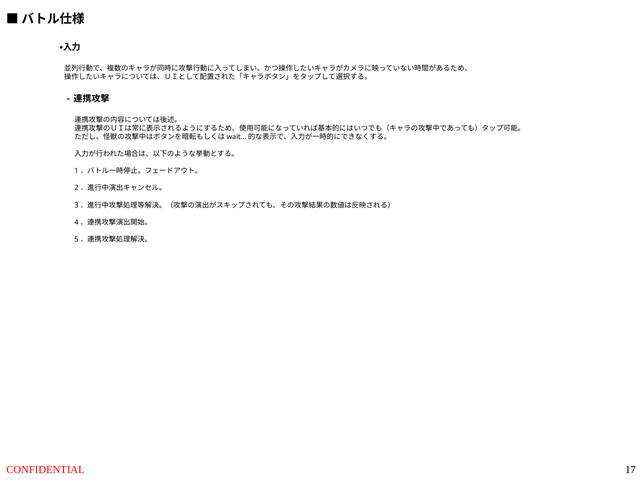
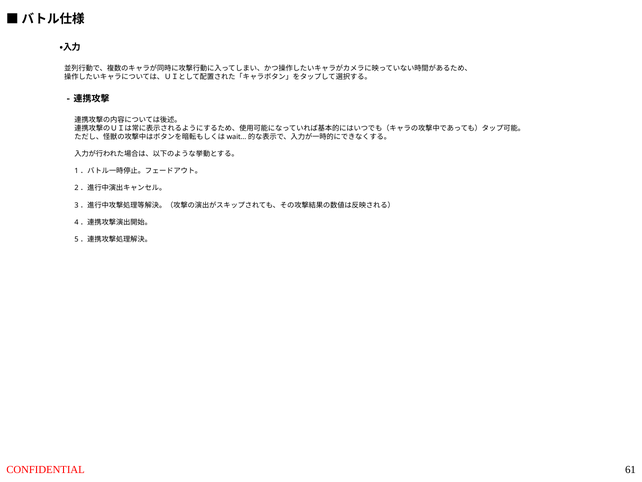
17: 17 -> 61 (631, 469)
